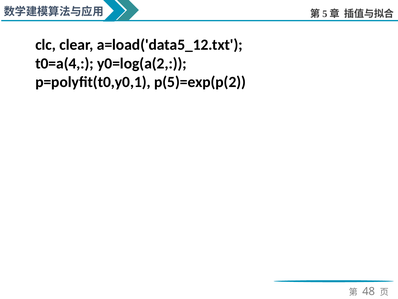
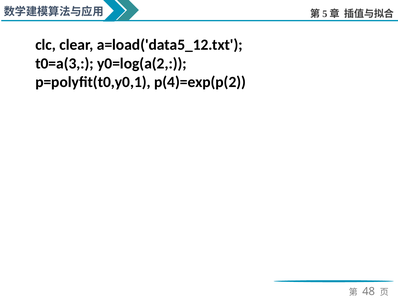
t0=a(4: t0=a(4 -> t0=a(3 (64, 63)
p(5)=exp(p(2: p(5)=exp(p(2 -> p(4)=exp(p(2 (200, 82)
